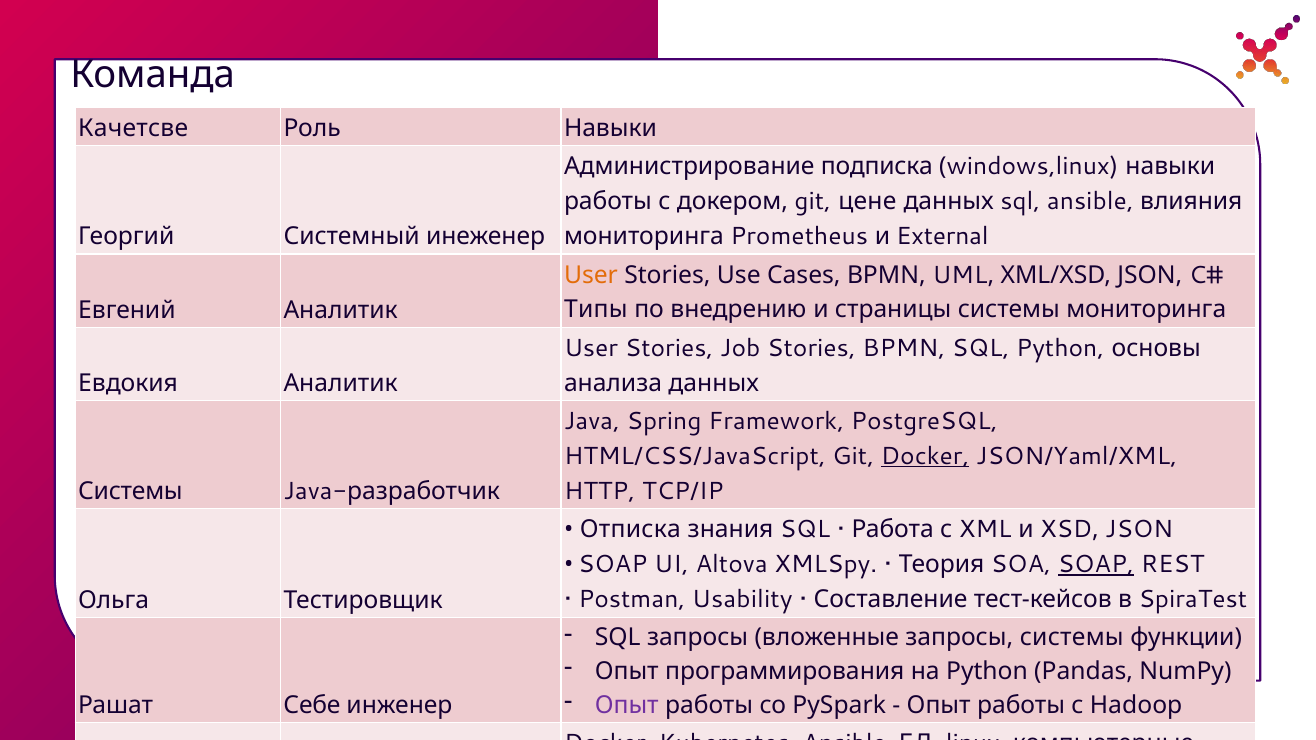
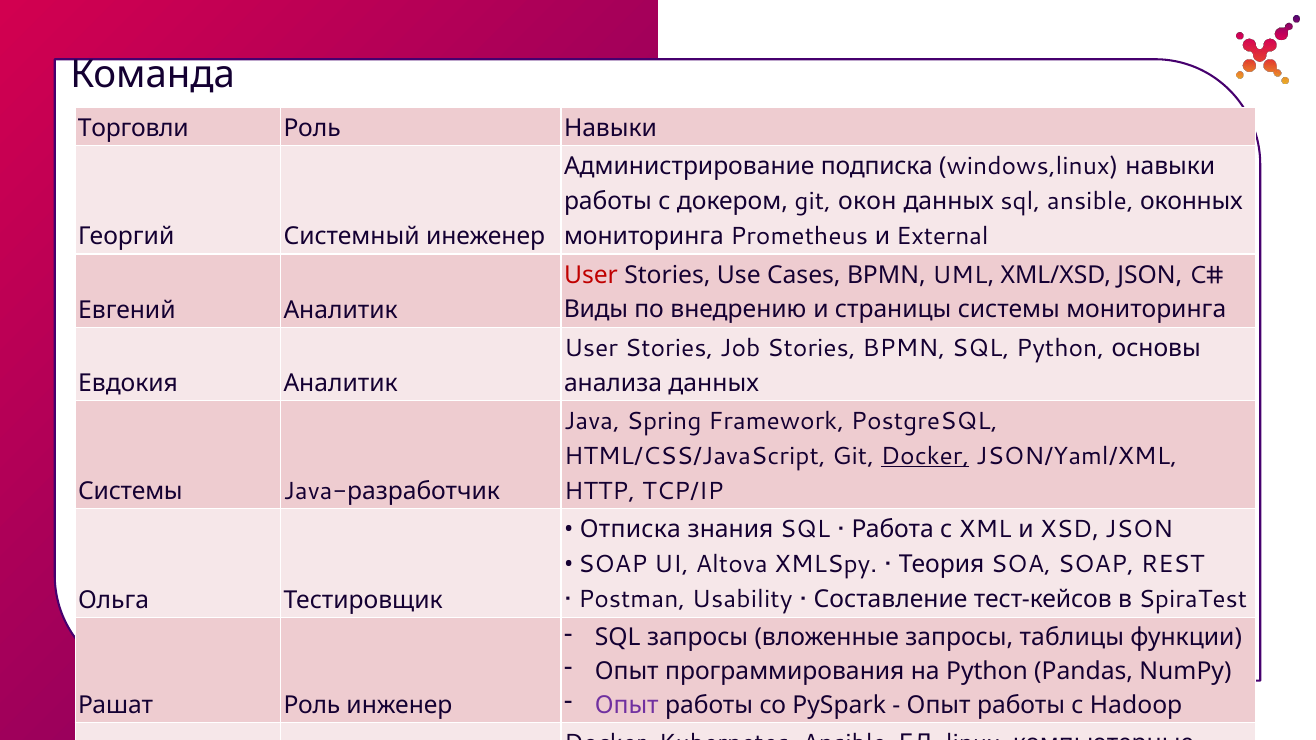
Качетсве: Качетсве -> Торговли (133, 128)
цене: цене -> окон (867, 201)
влияния: влияния -> оконных (1191, 201)
User colour: orange -> red (591, 275)
Типы: Типы -> Виды (596, 310)
SOAP underline: present -> none (1096, 565)
запросы системы: системы -> таблицы (1072, 638)
Рашат Себе: Себе -> Роль (312, 705)
